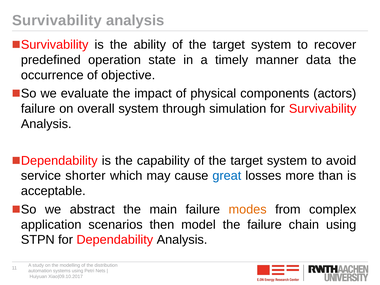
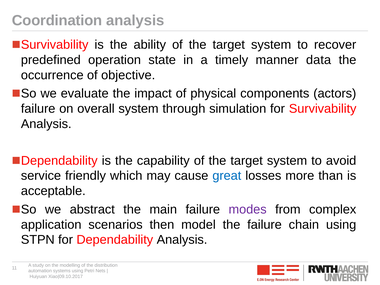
Survivability: Survivability -> Coordination (57, 20)
shorter: shorter -> friendly (86, 176)
modes colour: orange -> purple (248, 209)
